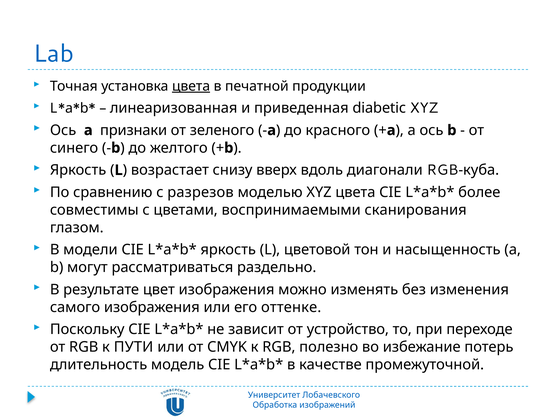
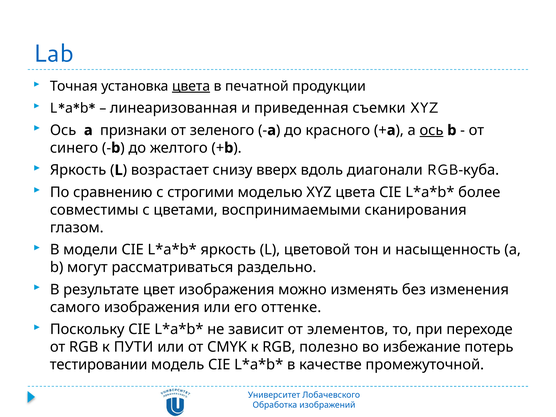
diabetic: diabetic -> съемки (379, 108)
ось underline: none -> present (431, 130)
разрезов: разрезов -> строгими (201, 192)
устройство: устройство -> элементов (348, 329)
длительность: длительность -> тестировании (99, 365)
